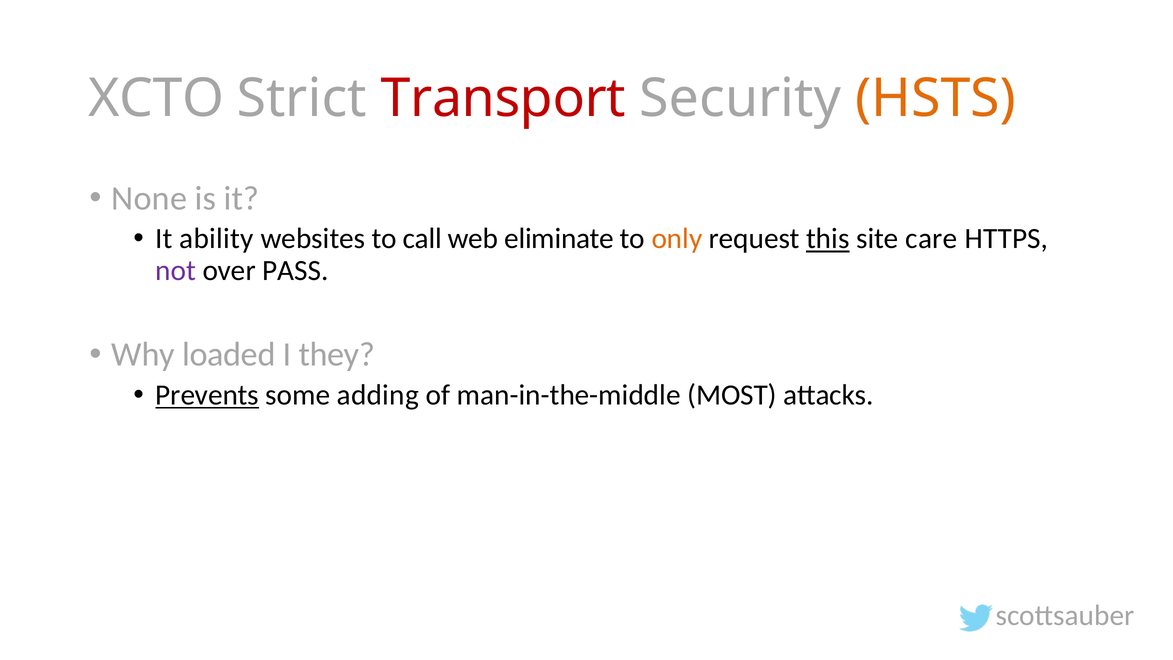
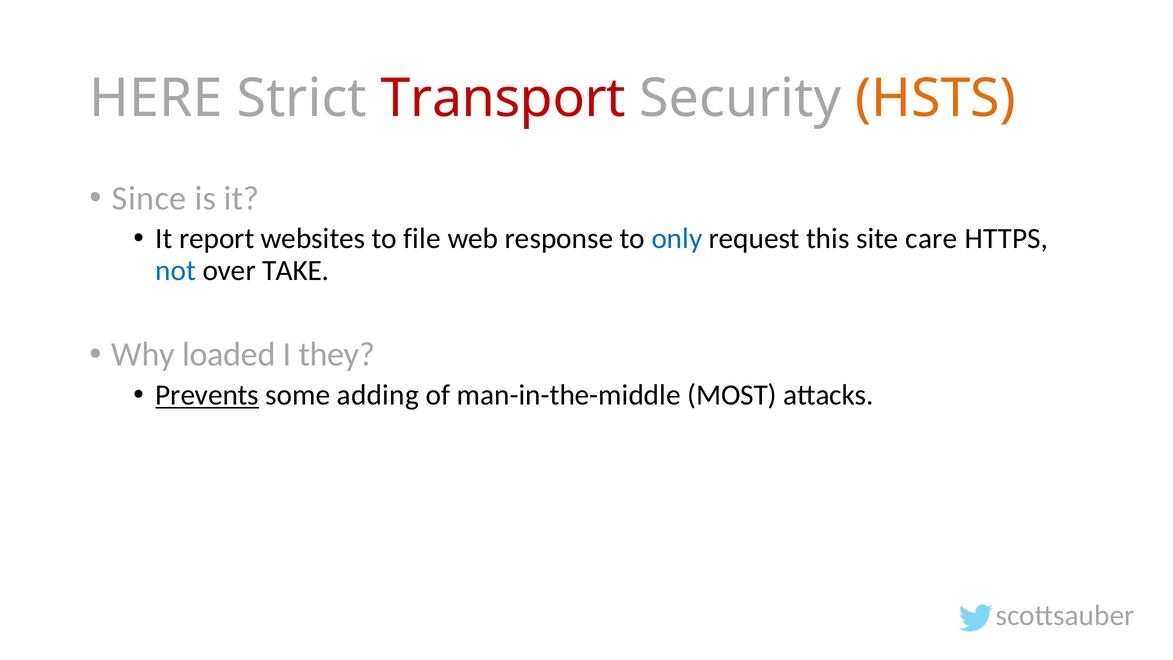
XCTO: XCTO -> HERE (156, 99)
None: None -> Since (149, 198)
ability: ability -> report (217, 239)
call: call -> file (422, 239)
eliminate: eliminate -> response (559, 239)
only colour: orange -> blue (677, 239)
this underline: present -> none (828, 239)
not colour: purple -> blue (176, 270)
PASS: PASS -> TAKE (296, 270)
